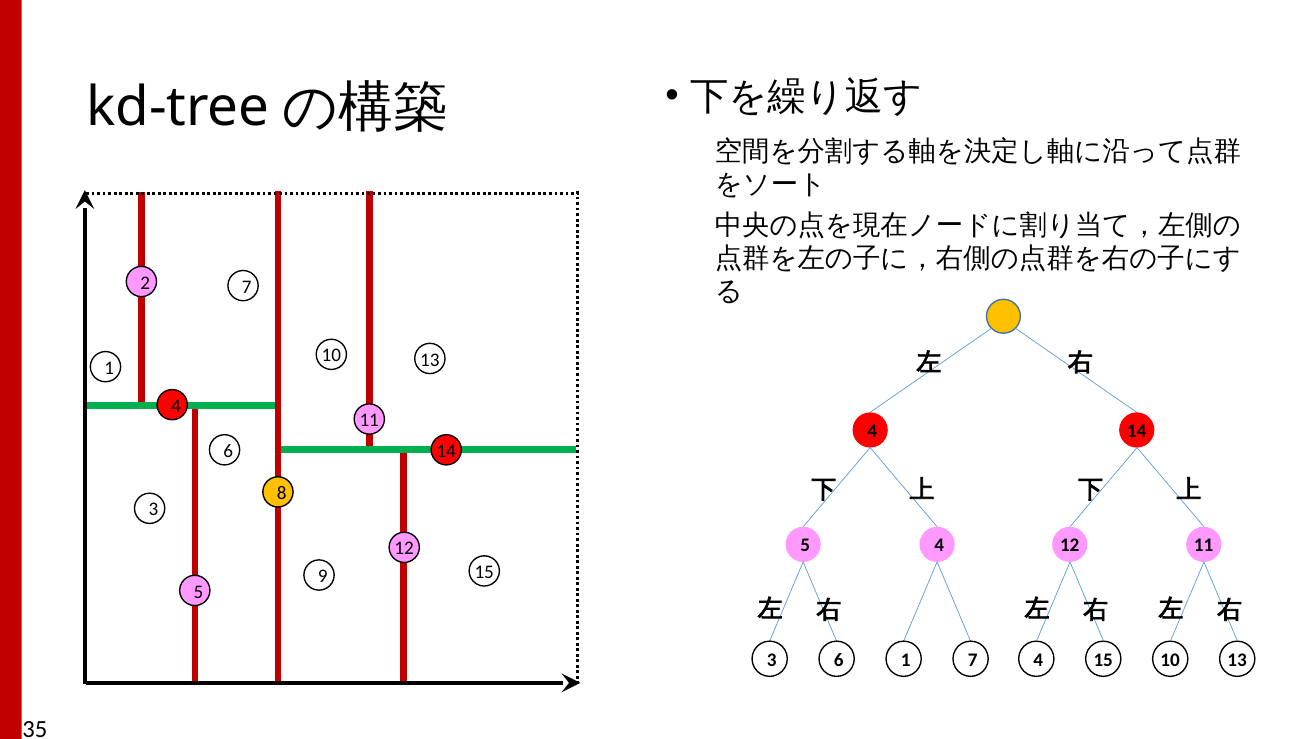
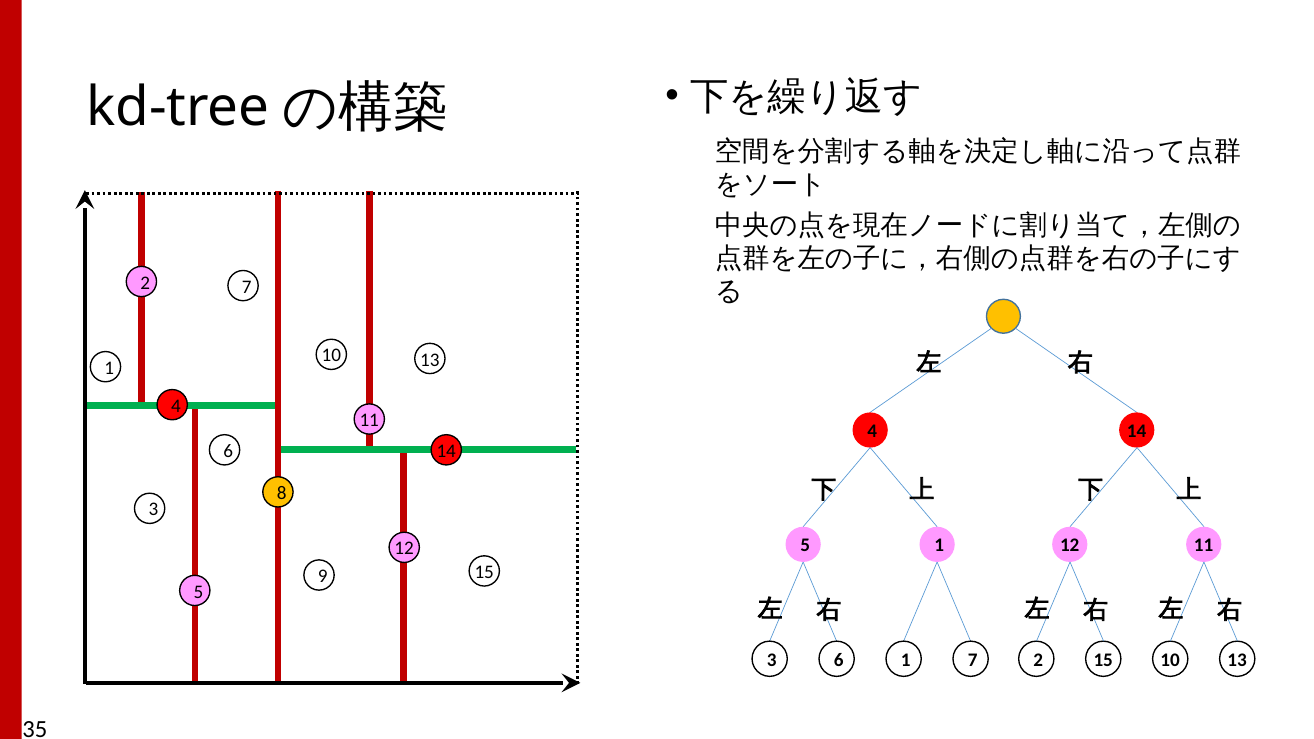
5 4: 4 -> 1 (939, 546)
1 7 4: 4 -> 2 (1038, 660)
